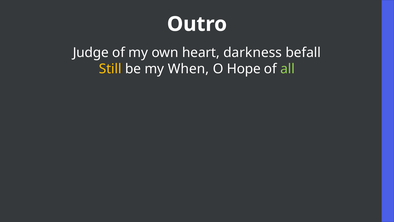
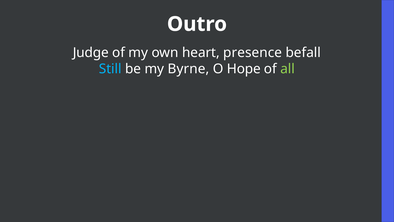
darkness: darkness -> presence (253, 53)
Still colour: yellow -> light blue (110, 69)
When: When -> Byrne (188, 69)
